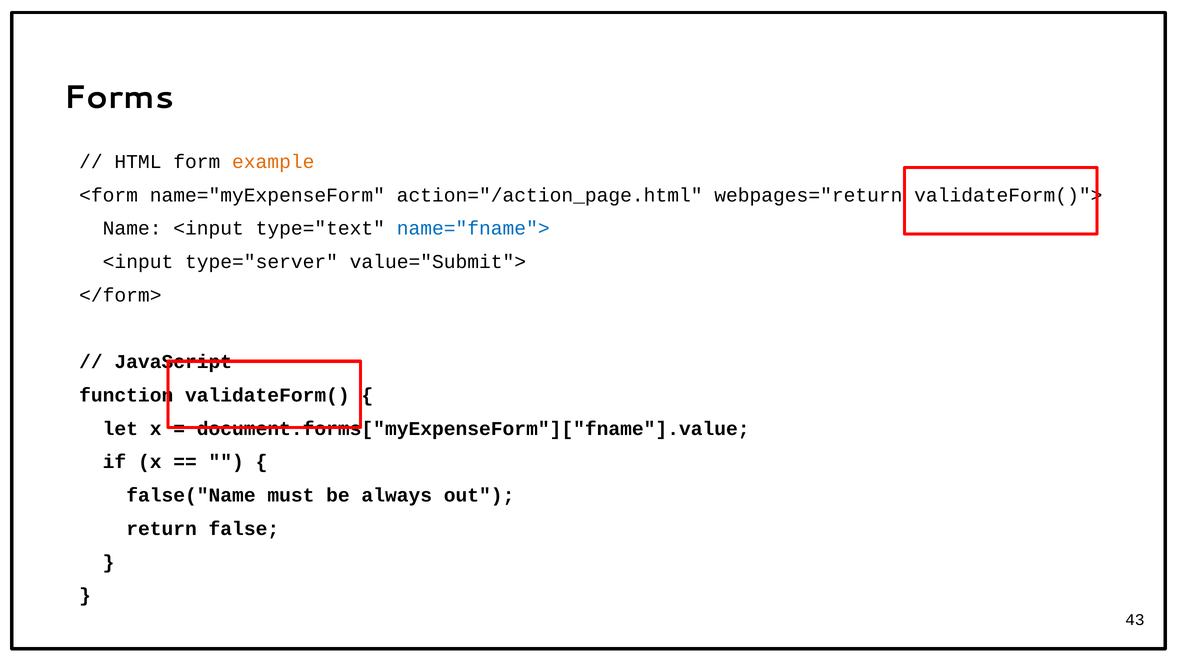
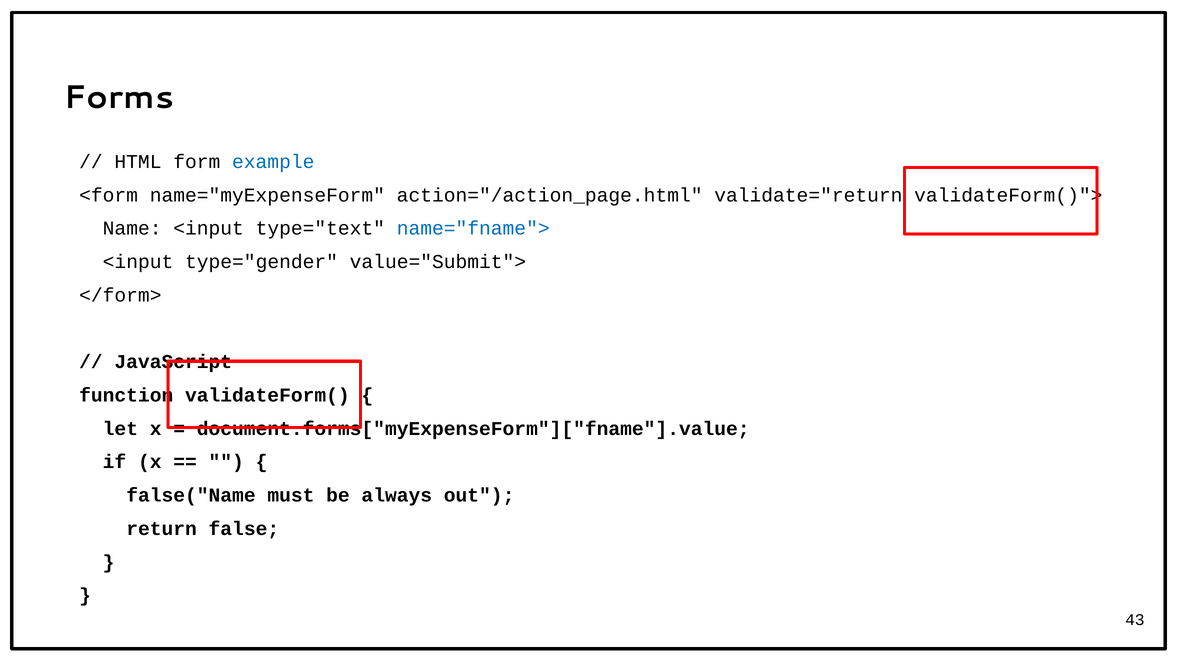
example colour: orange -> blue (273, 162)
webpages="return: webpages="return -> validate="return (808, 195)
type="server: type="server -> type="gender (262, 262)
